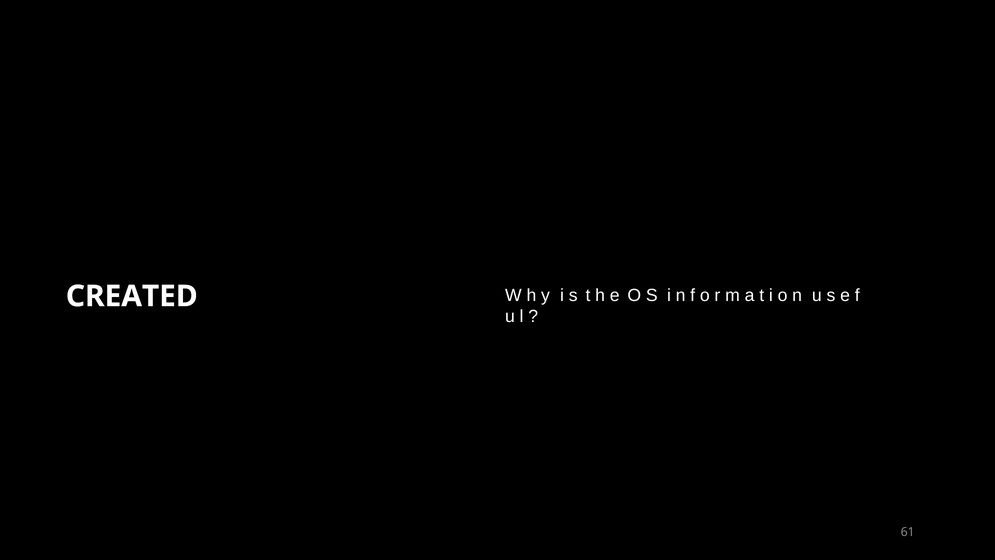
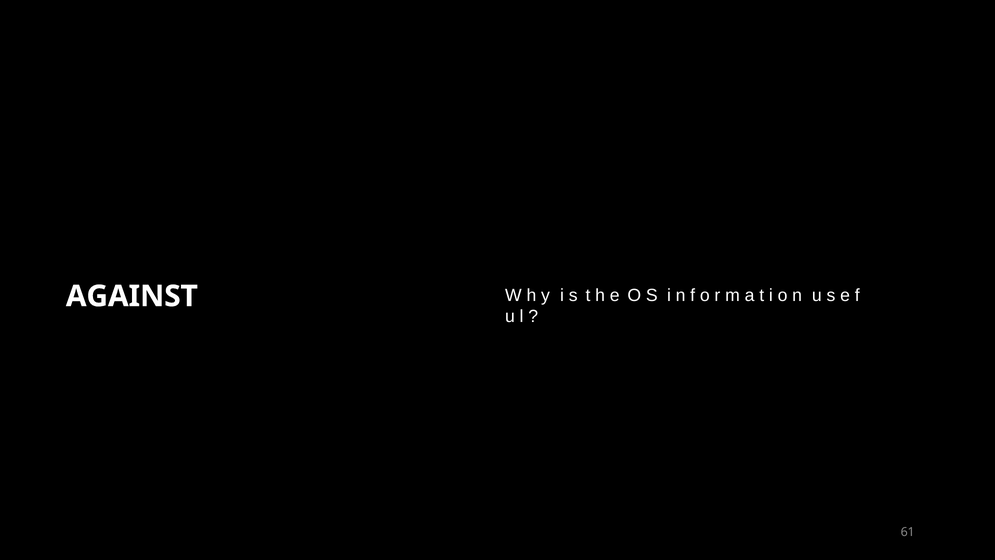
CREATED: CREATED -> AGAINST (132, 296)
